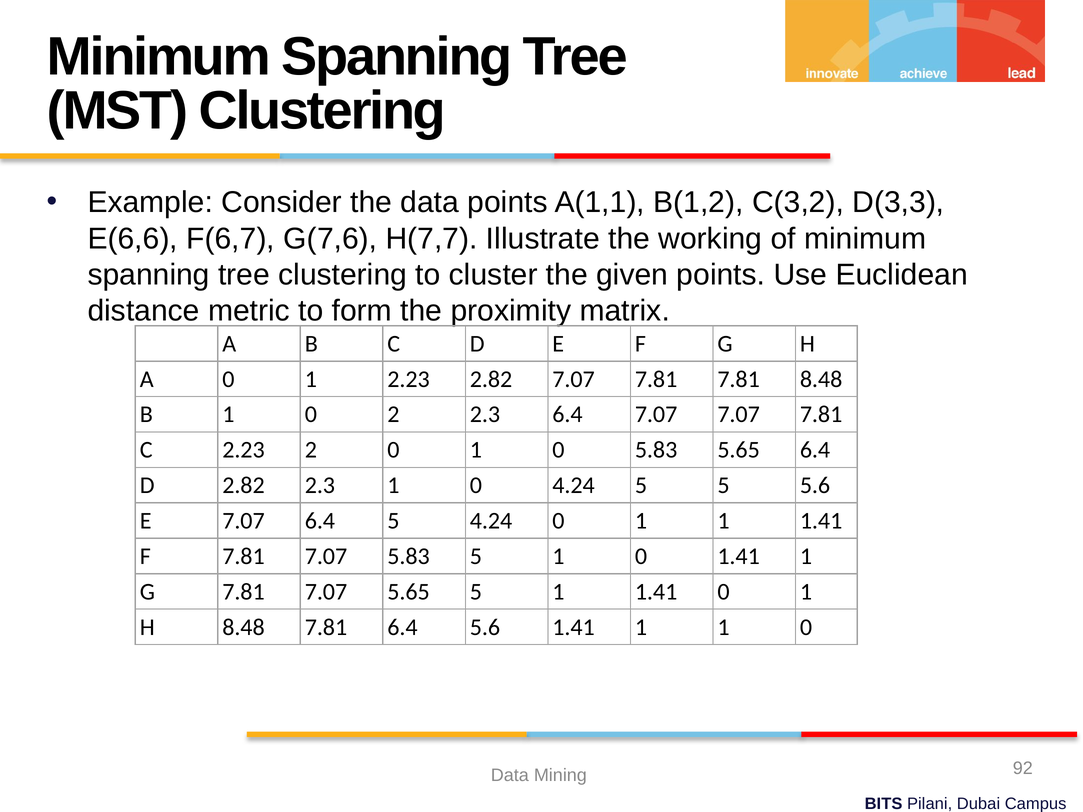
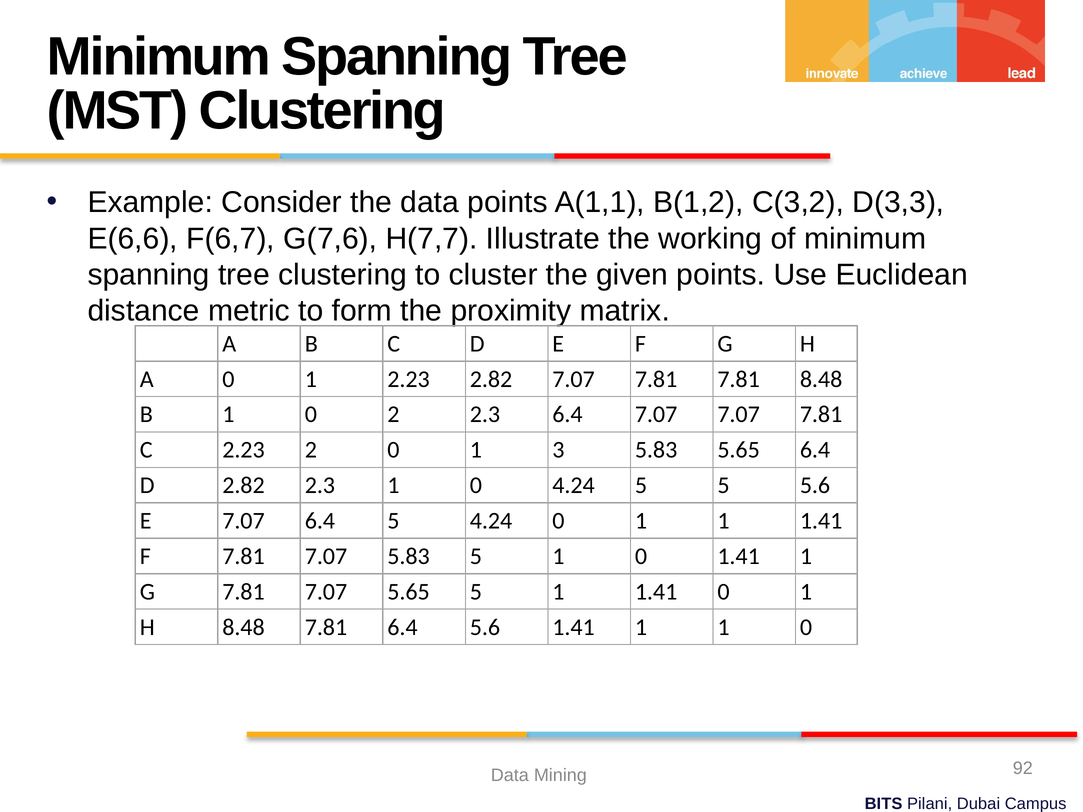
0 1 0: 0 -> 3 (558, 450)
